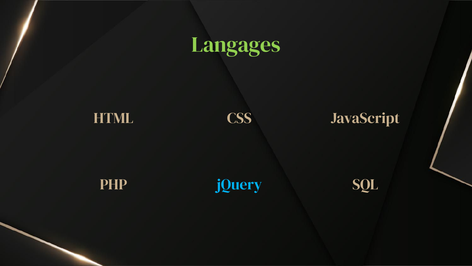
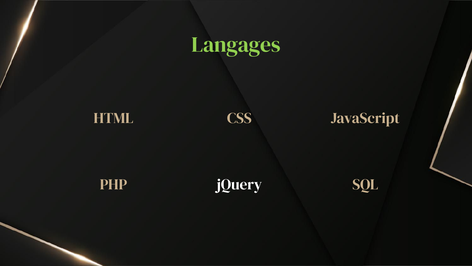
jQuery colour: light blue -> white (239, 184)
